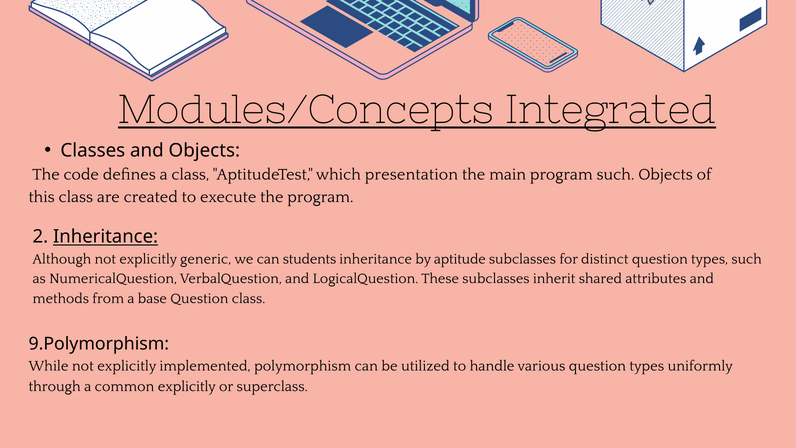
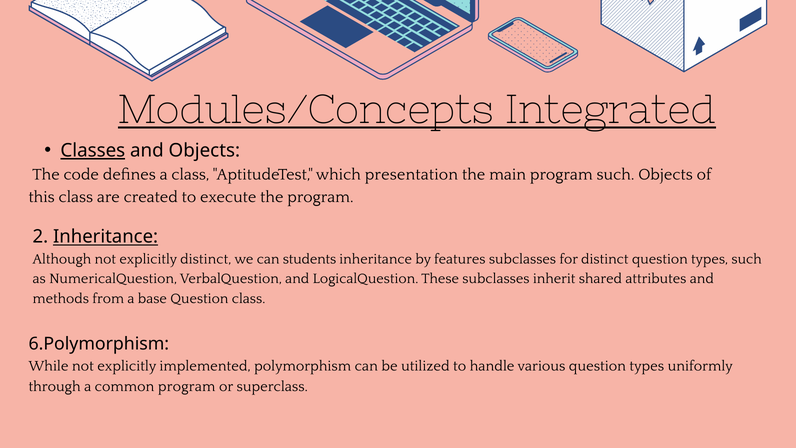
Classes underline: none -> present (93, 151)
explicitly generic: generic -> distinct (206, 259)
aptitude: aptitude -> features (460, 259)
9.Polymorphism: 9.Polymorphism -> 6.Polymorphism (99, 344)
common explicitly: explicitly -> program (187, 386)
